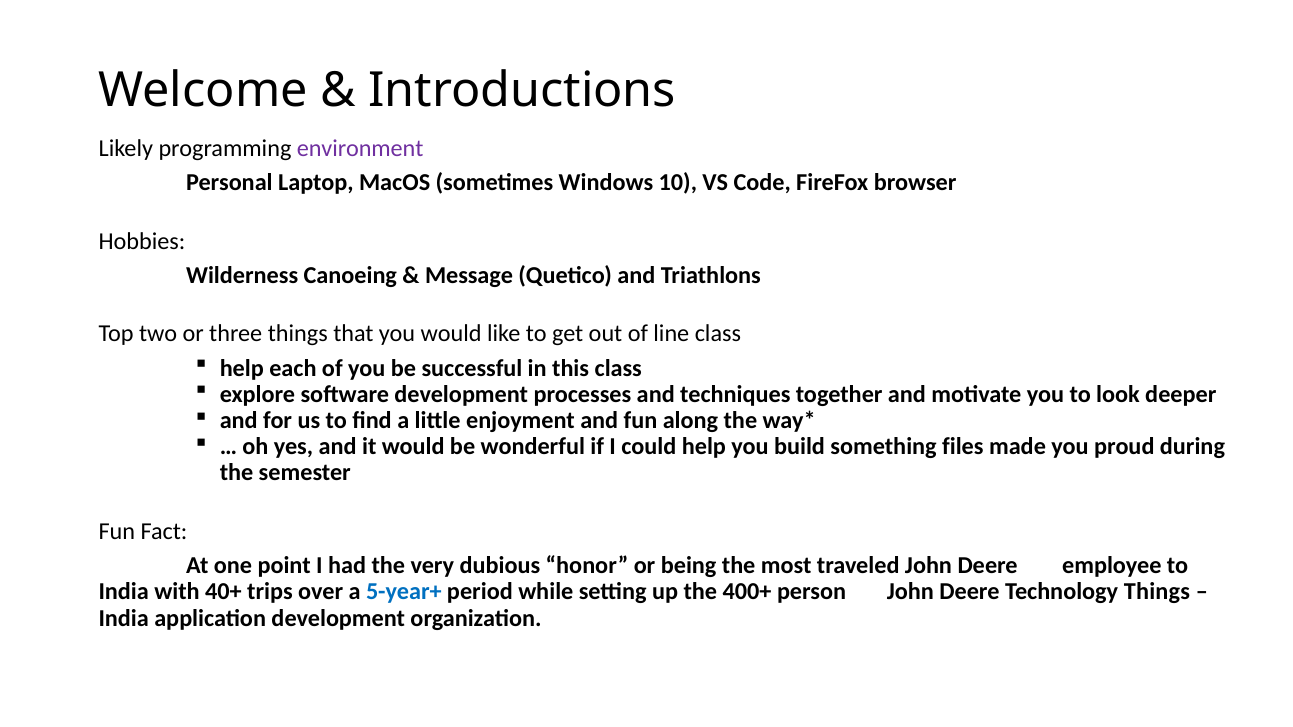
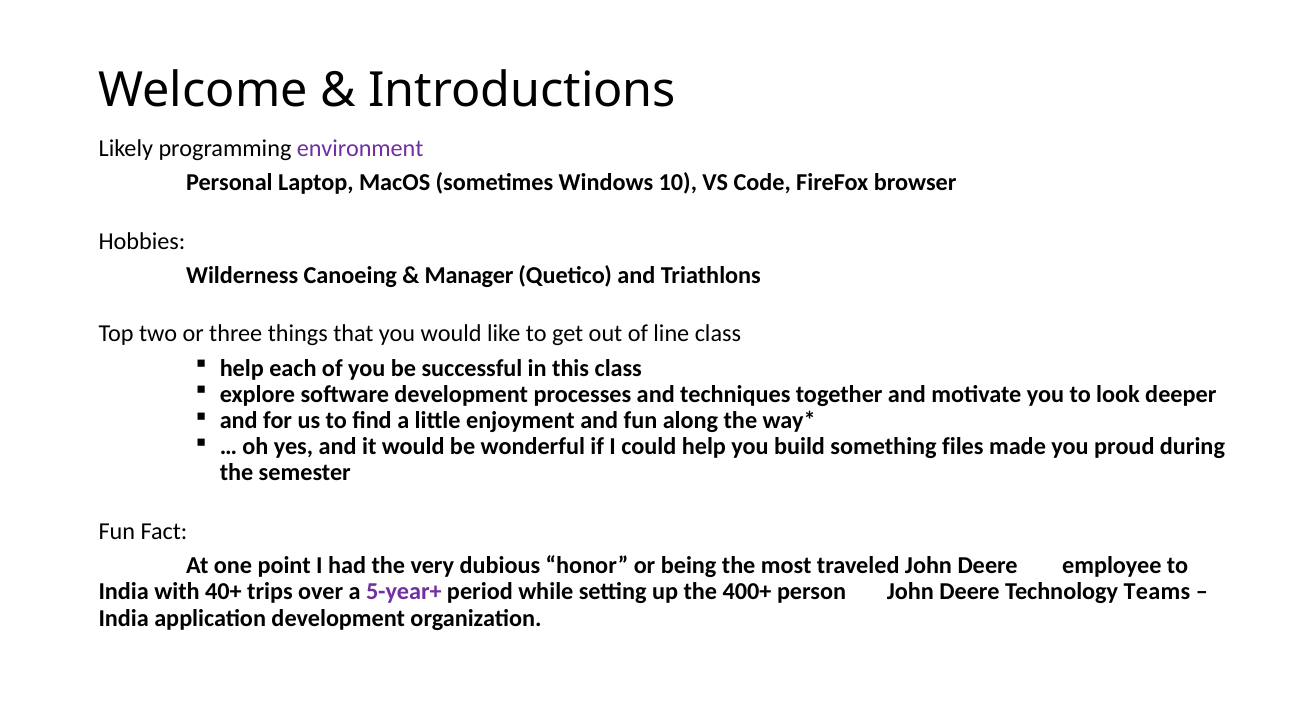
Message: Message -> Manager (469, 276)
5-year+ colour: blue -> purple (404, 592)
Technology Things: Things -> Teams (1157, 592)
